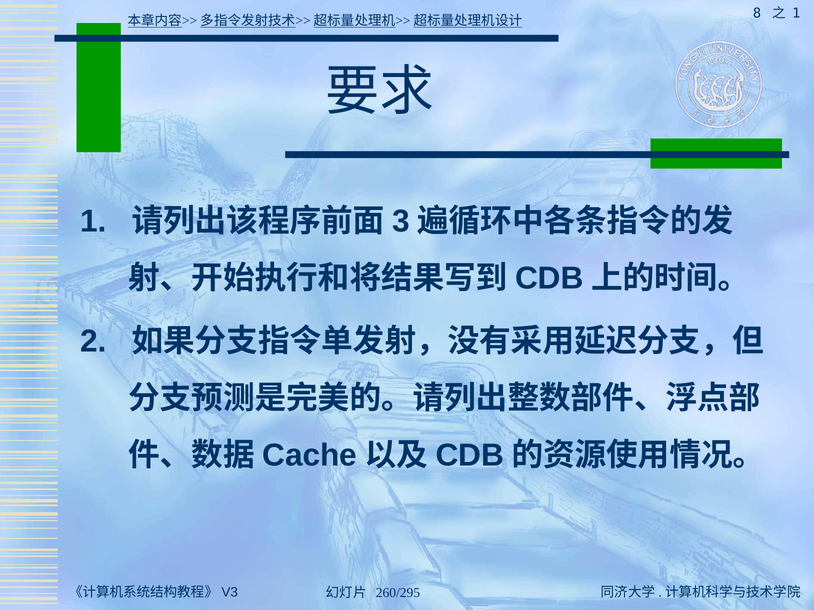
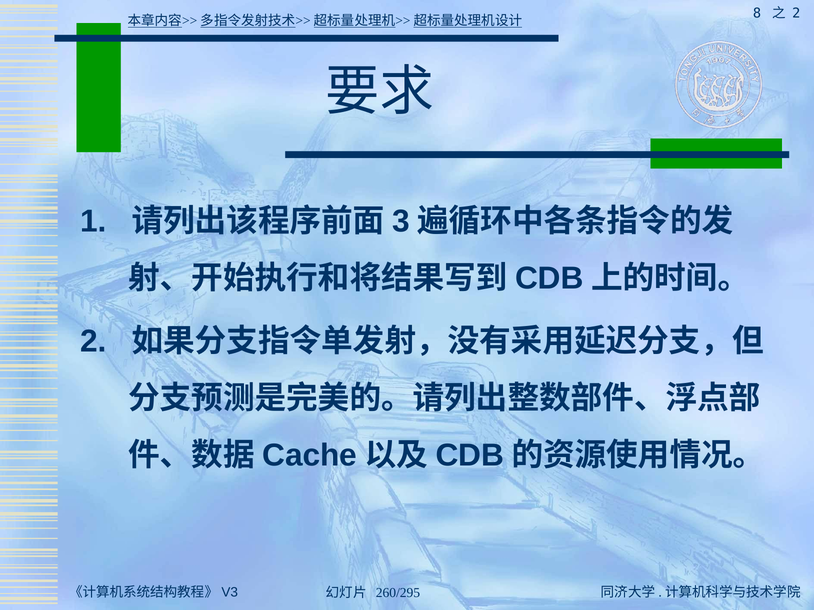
1: 1 -> 2 (796, 13)
